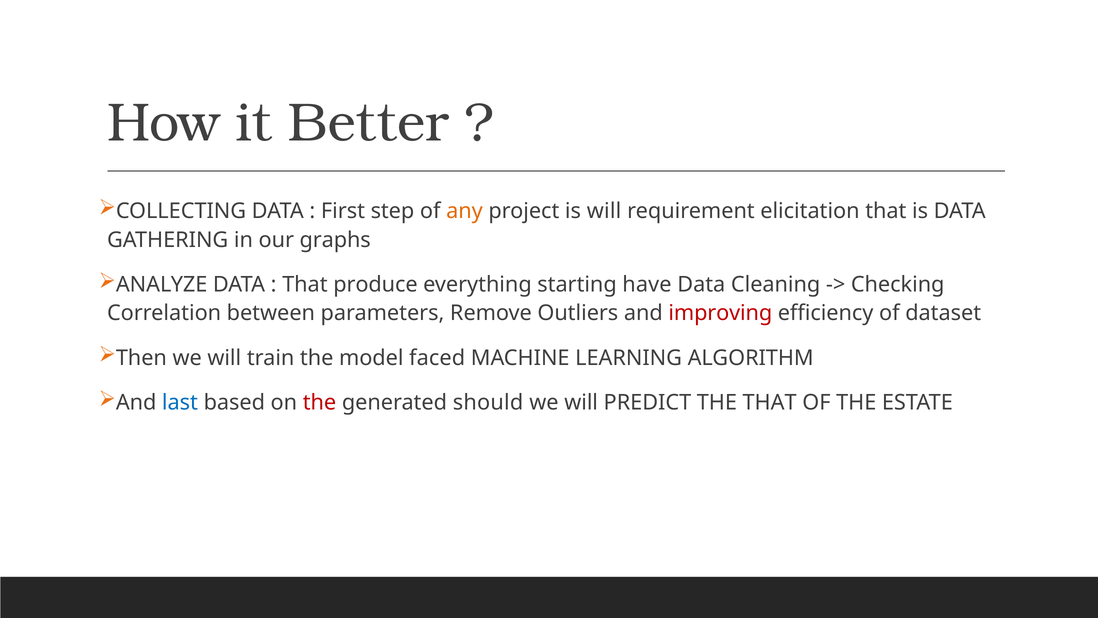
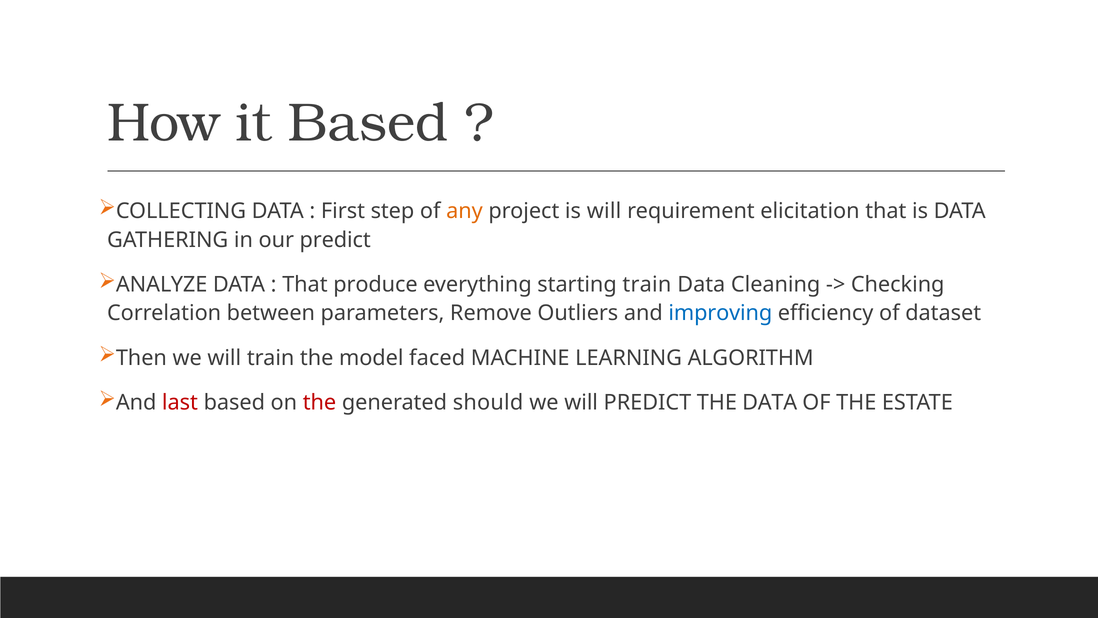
it Better: Better -> Based (368, 123)
our graphs: graphs -> predict (335, 240)
starting have: have -> train (647, 284)
improving colour: red -> blue (720, 313)
last colour: blue -> red (180, 402)
THE THAT: THAT -> DATA (770, 402)
